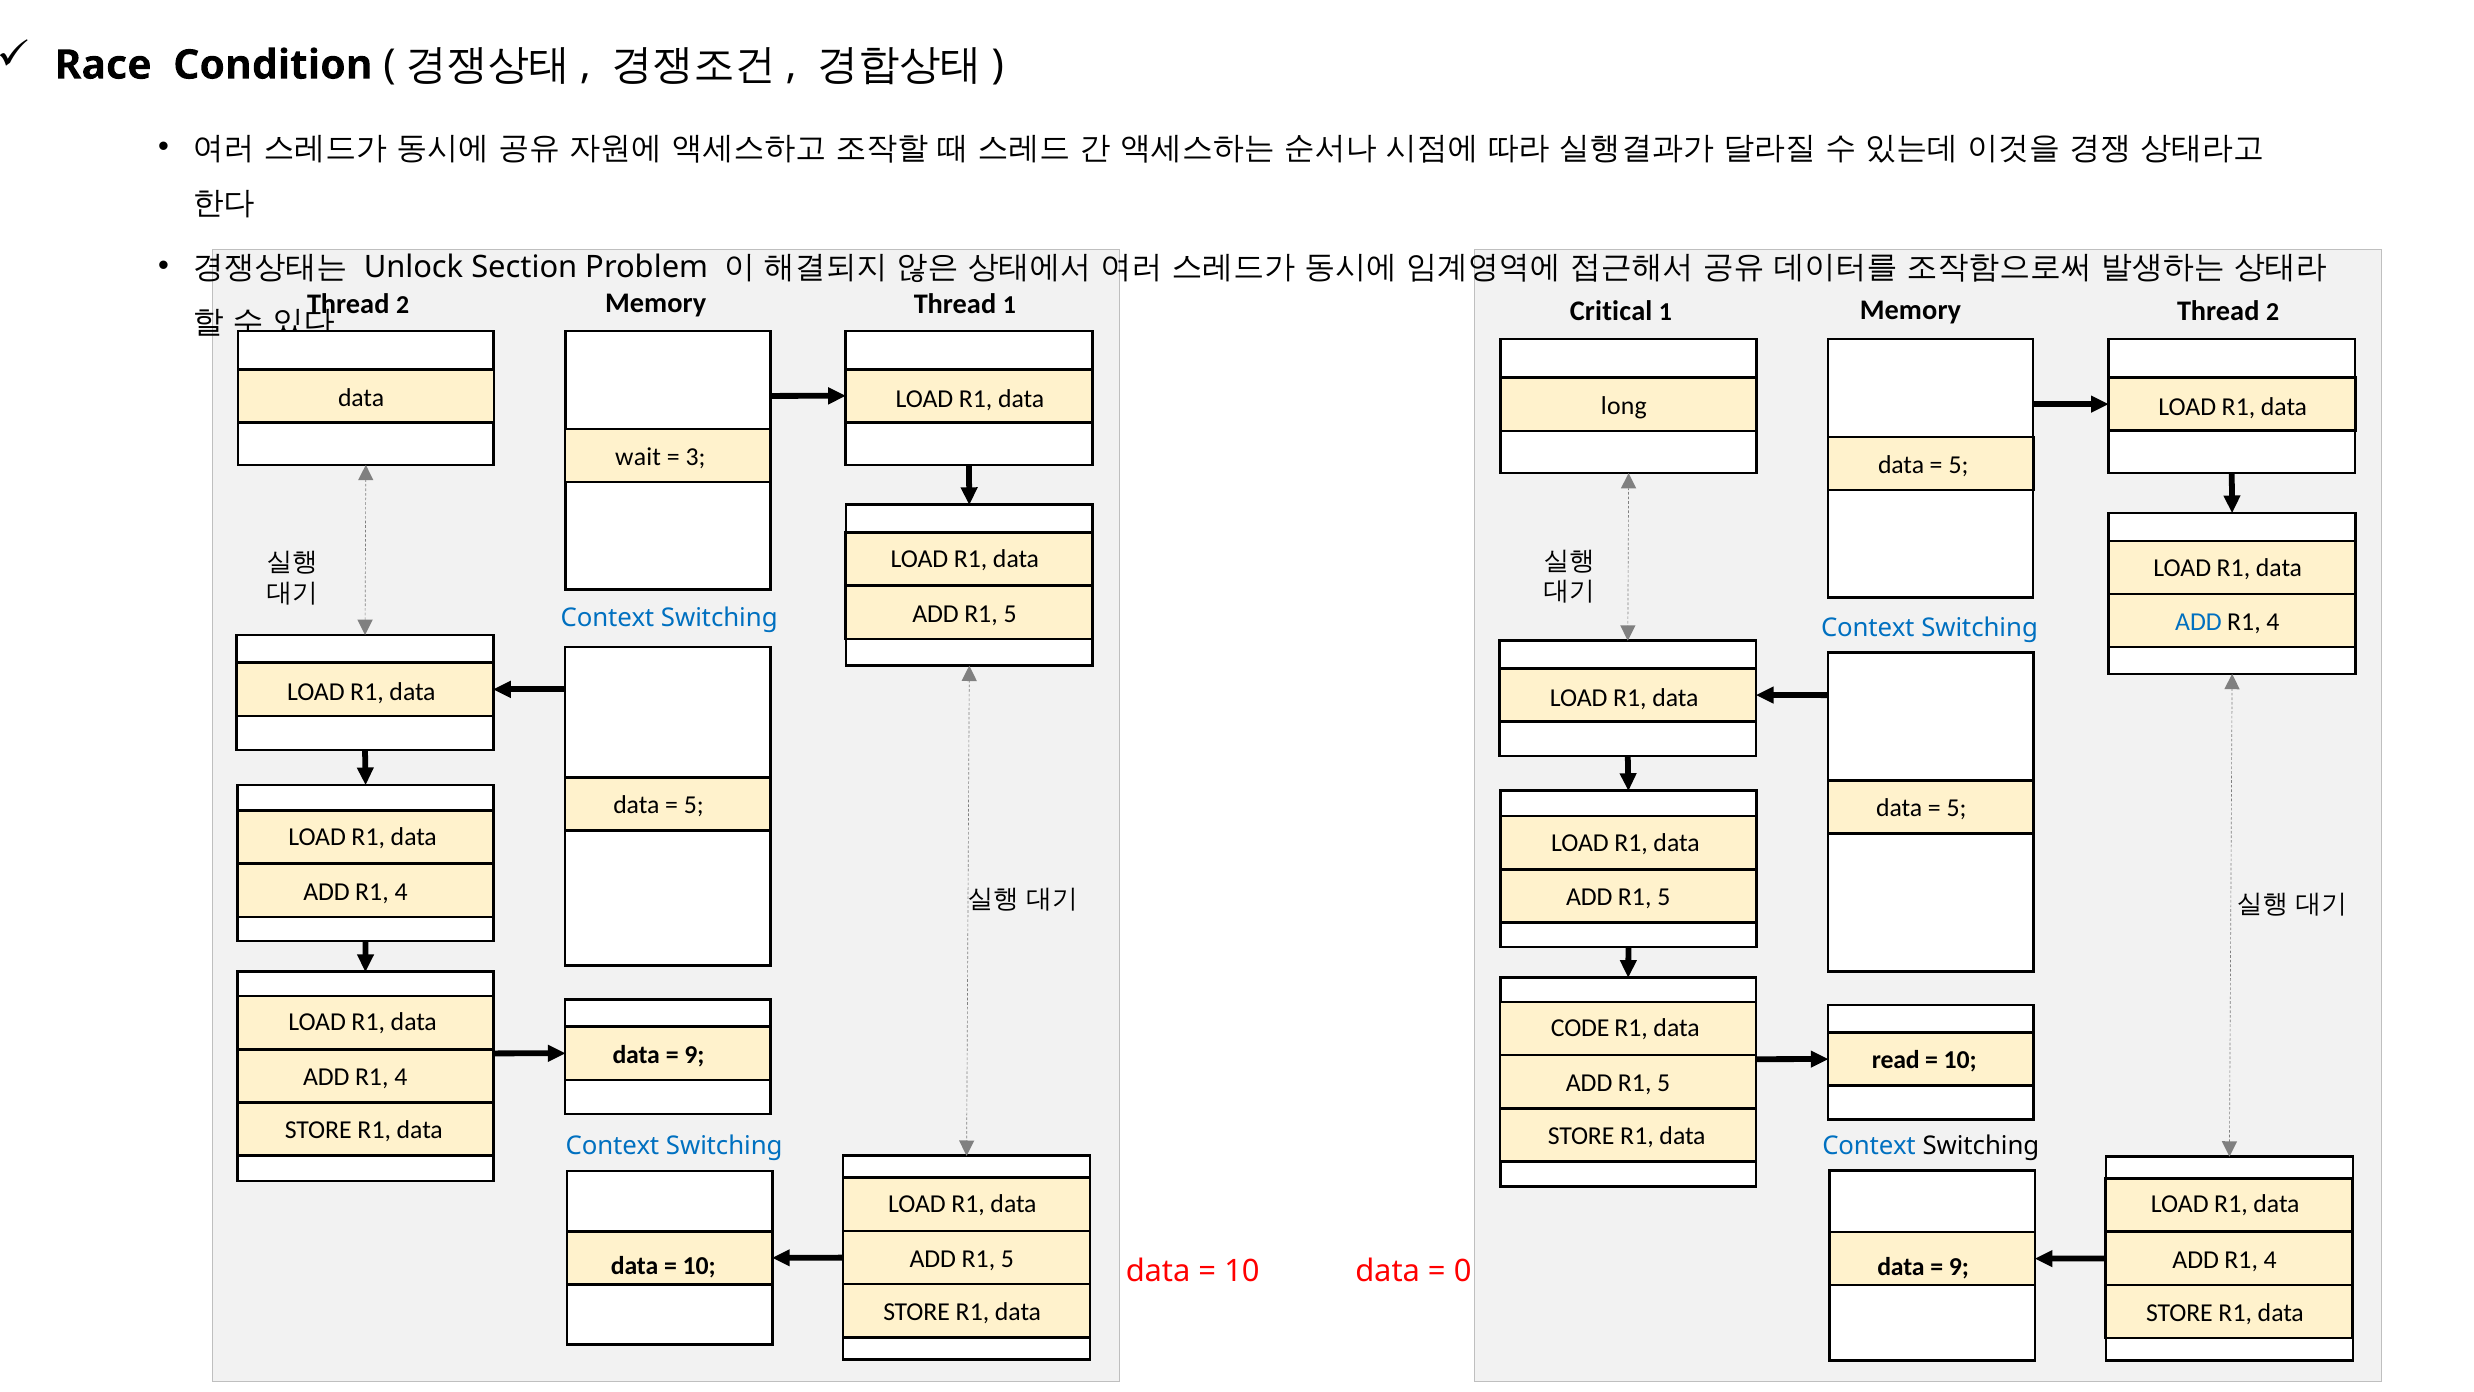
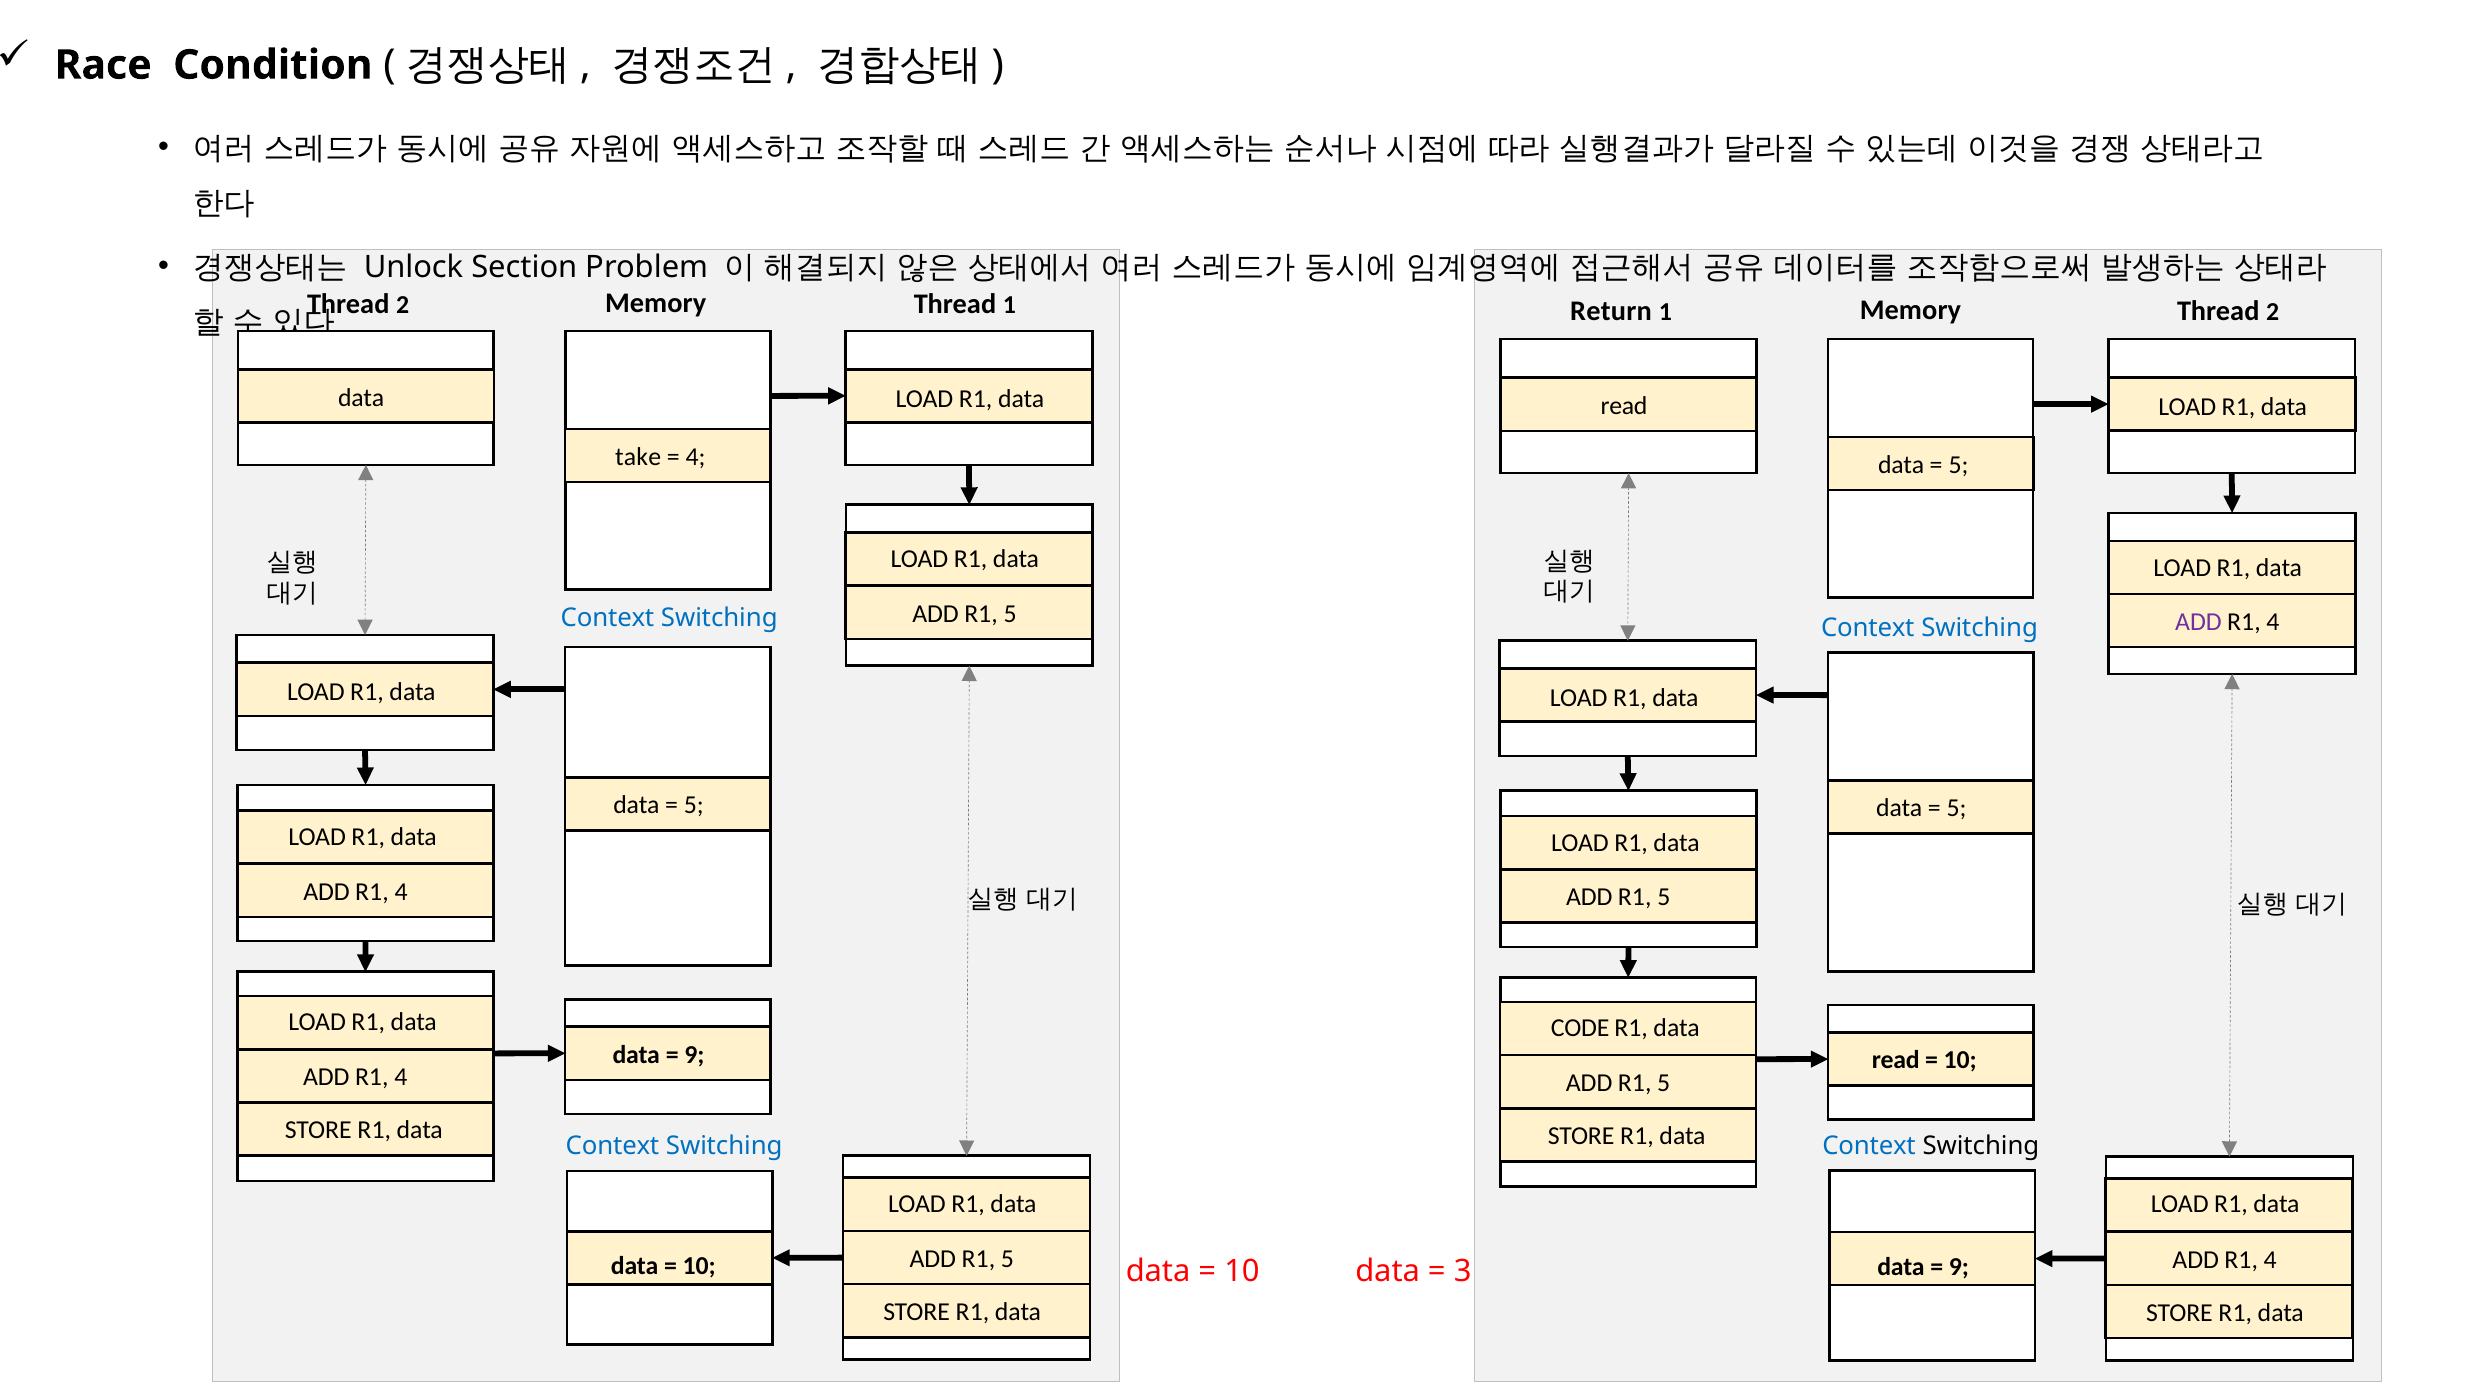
Critical: Critical -> Return (1611, 311)
long: long -> read (1624, 406)
wait: wait -> take (638, 456)
3: 3 -> 4 (696, 456)
ADD colour: blue -> purple (2198, 622)
0: 0 -> 3 (1463, 1271)
